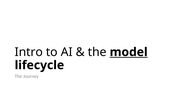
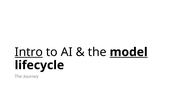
Intro underline: none -> present (29, 52)
